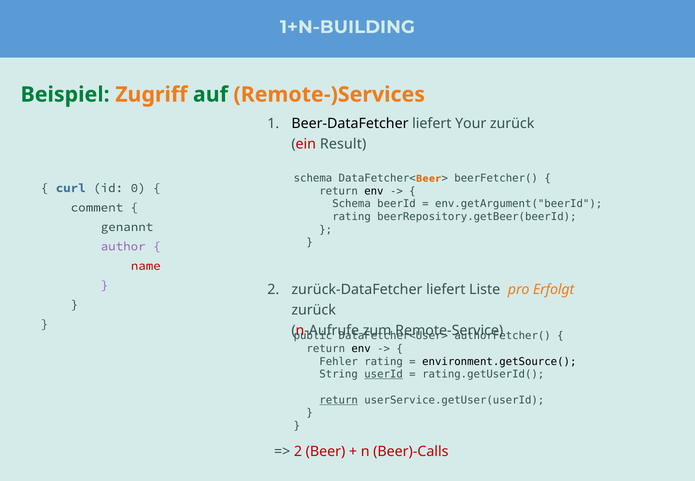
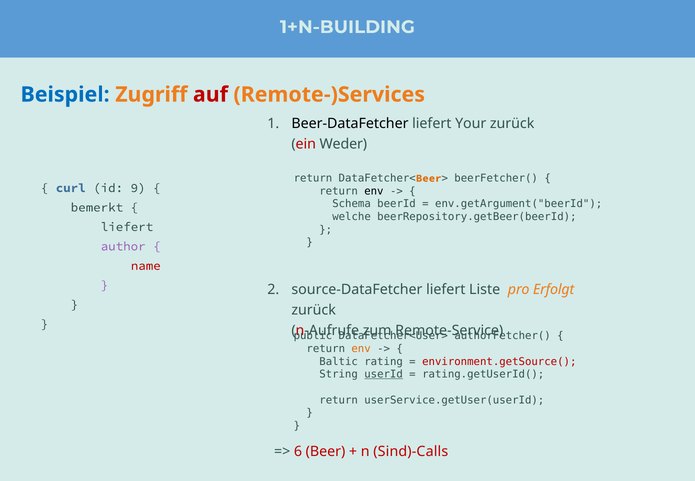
Beispiel colour: green -> blue (65, 95)
auf colour: green -> red (210, 95)
Result: Result -> Weder (343, 144)
schema: schema -> return (313, 178)
0: 0 -> 9 (138, 188)
comment: comment -> bemerkt (97, 207)
rating: rating -> welche (352, 217)
genannt: genannt -> liefert (127, 227)
zurück-DataFetcher: zurück-DataFetcher -> source-DataFetcher (357, 290)
env colour: black -> orange (361, 349)
Fehler: Fehler -> Baltic (339, 362)
environment.getSource( colour: black -> red (499, 362)
return underline: present -> none (339, 400)
2: 2 -> 6 (298, 452)
Beer)-Calls: Beer)-Calls -> Sind)-Calls (411, 452)
